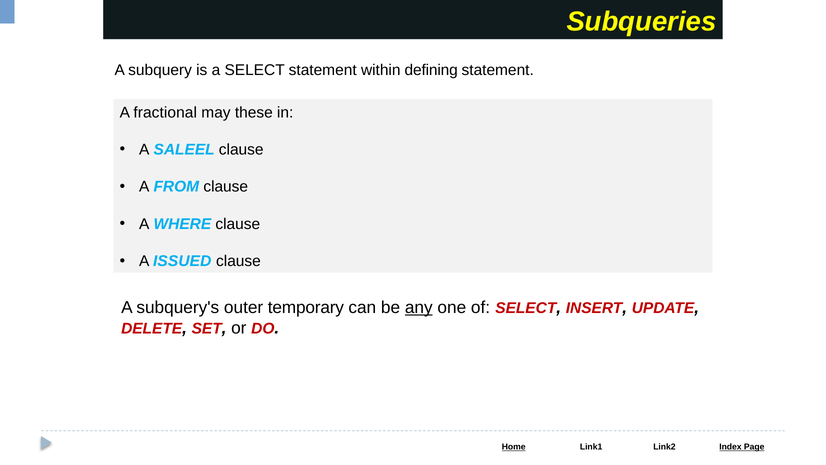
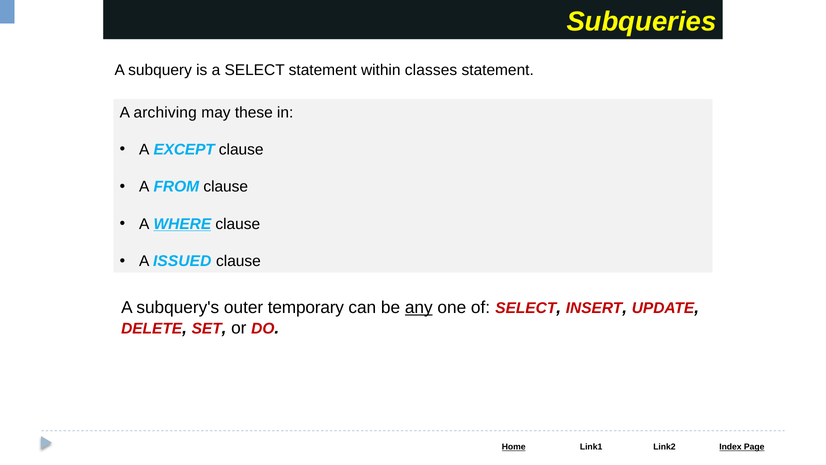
defining: defining -> classes (431, 70)
fractional: fractional -> archiving (165, 112)
SALEEL: SALEEL -> EXCEPT (184, 150)
WHERE underline: none -> present (182, 224)
